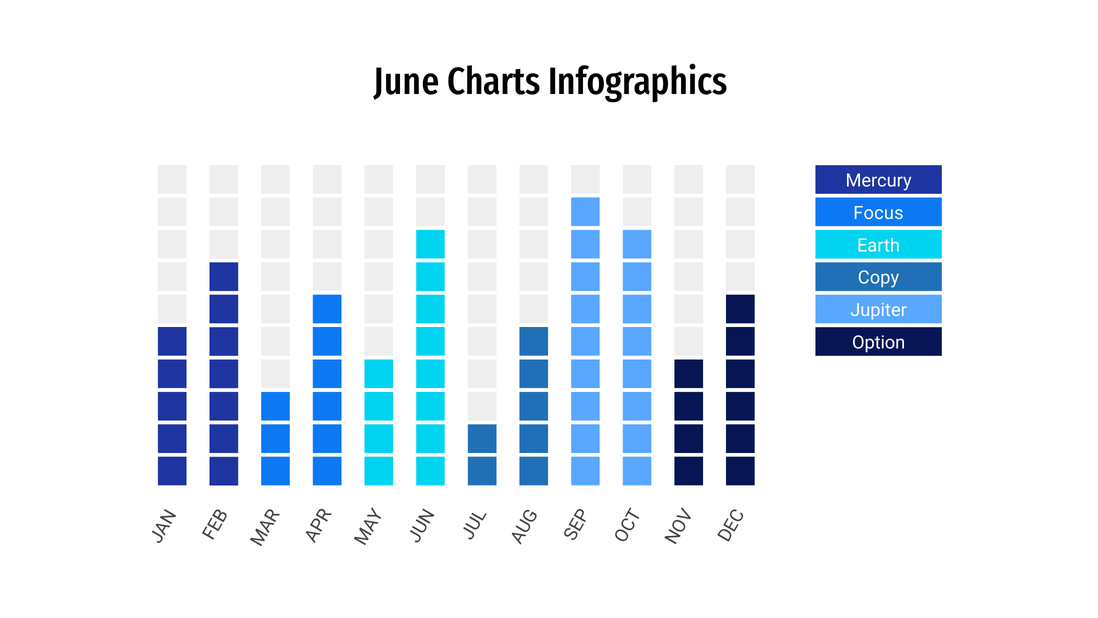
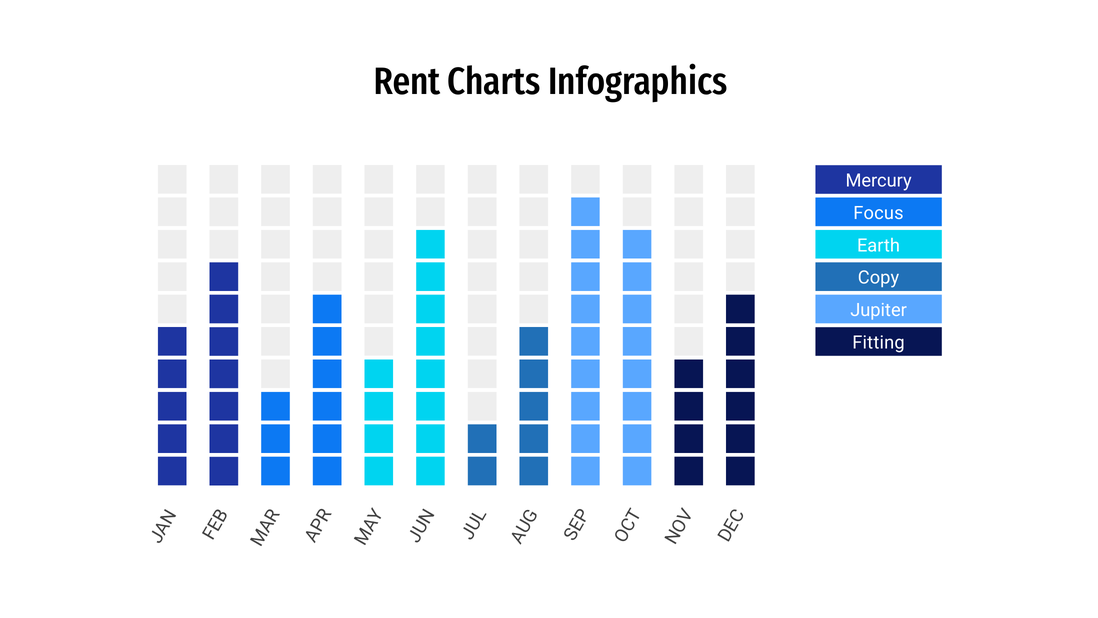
June: June -> Rent (407, 81)
Option: Option -> Fitting (879, 343)
